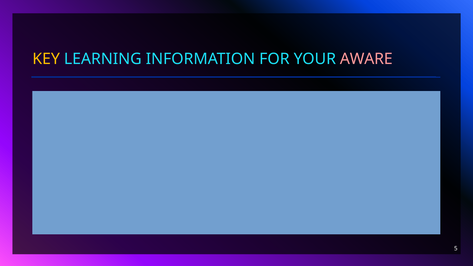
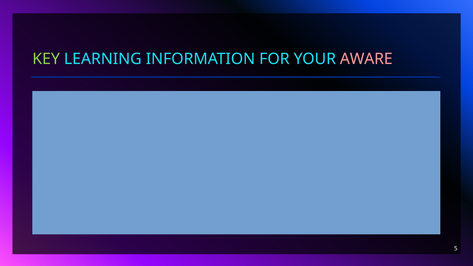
KEY colour: yellow -> light green (46, 59)
